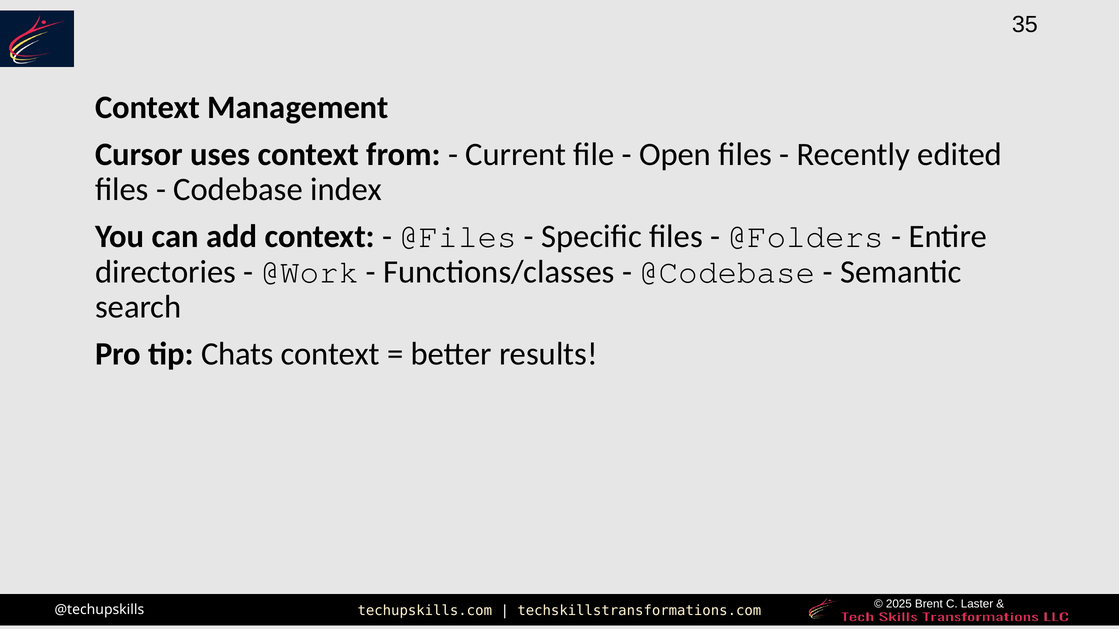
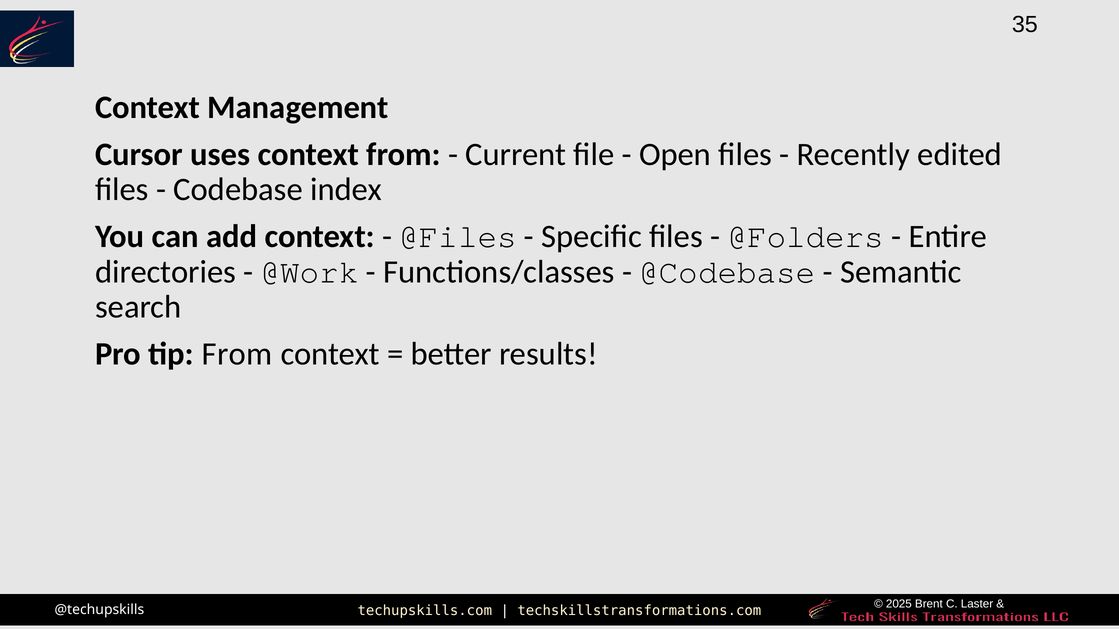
tip Chats: Chats -> From (237, 354)
